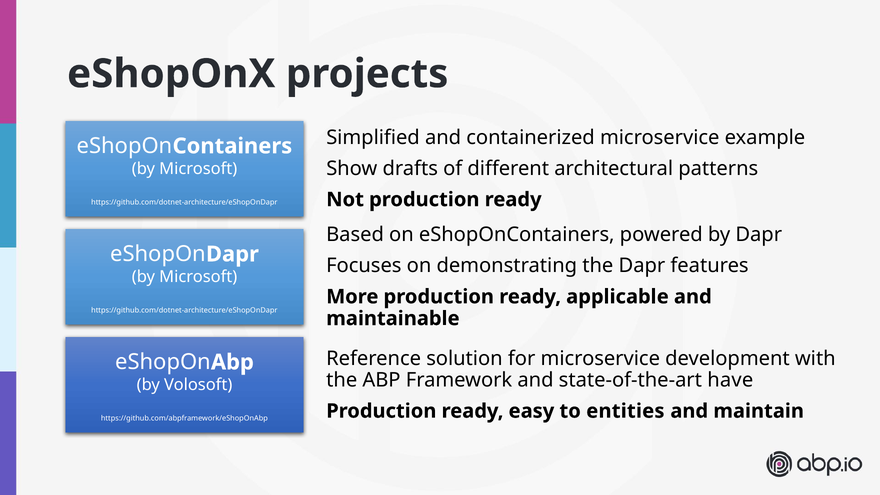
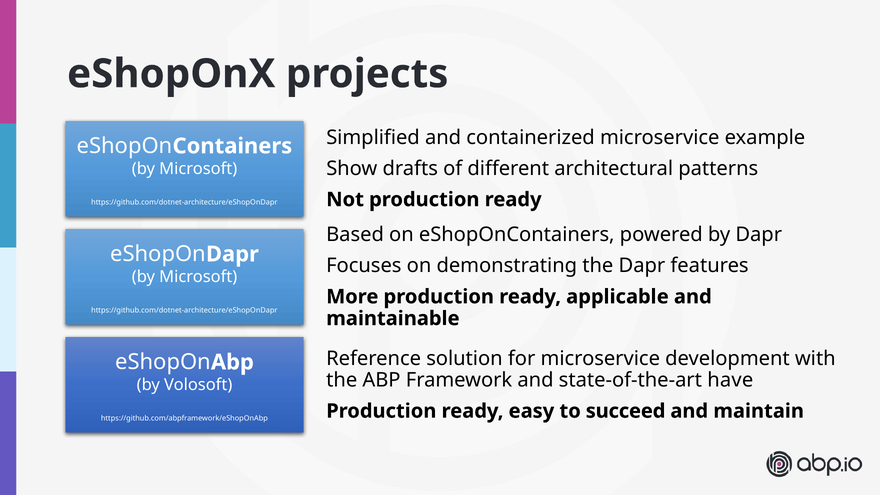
entities: entities -> succeed (626, 411)
